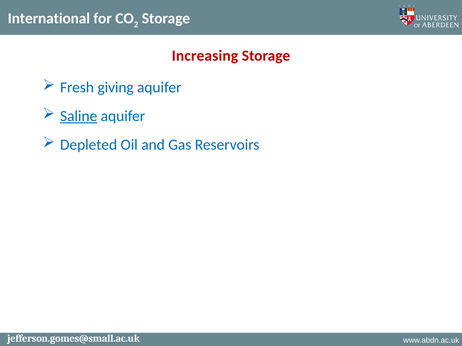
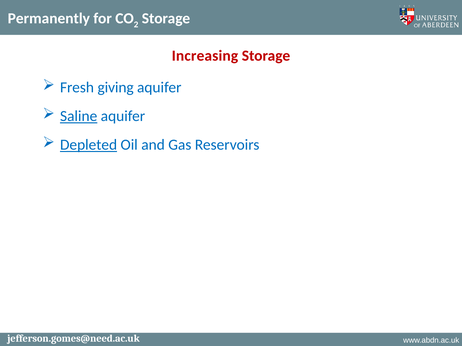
International: International -> Permanently (49, 18)
Depleted underline: none -> present (89, 145)
jefferson.gomes@small.ac.uk: jefferson.gomes@small.ac.uk -> jefferson.gomes@need.ac.uk (74, 339)
